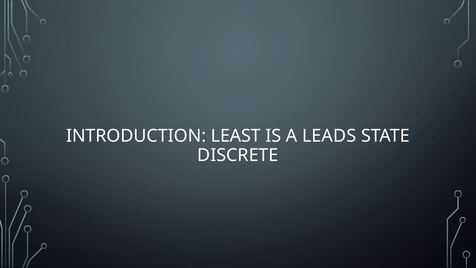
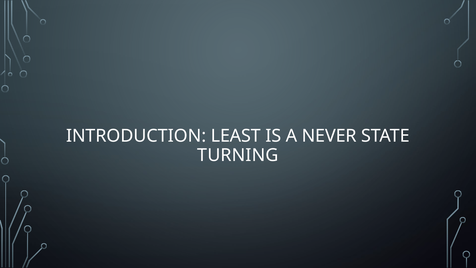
LEADS: LEADS -> NEVER (329, 136)
DISCRETE: DISCRETE -> TURNING (238, 155)
